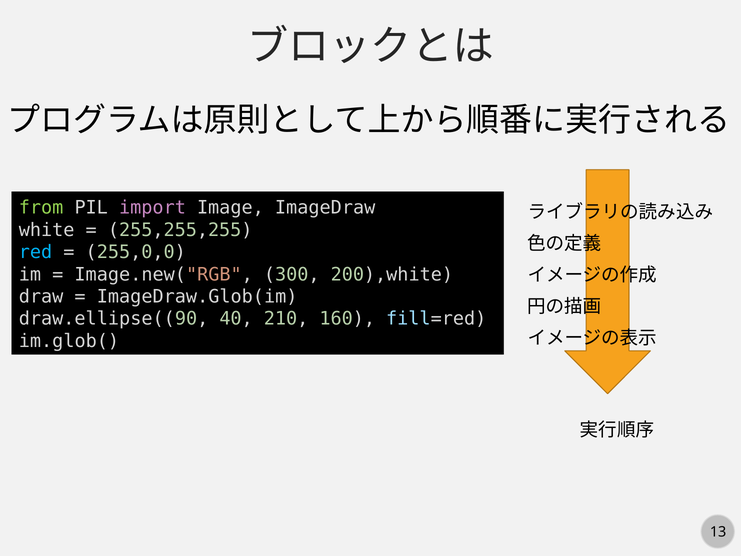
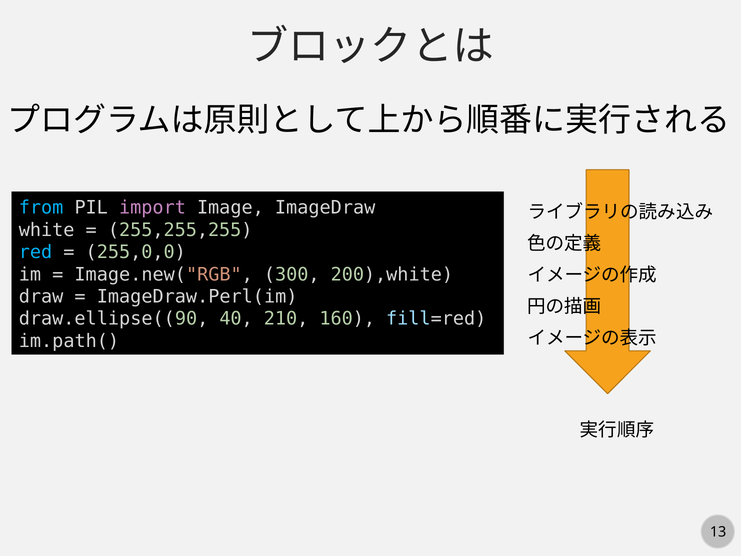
from colour: light green -> light blue (41, 208)
ImageDraw.Glob(im: ImageDraw.Glob(im -> ImageDraw.Perl(im (197, 297)
im.glob(: im.glob( -> im.path( (69, 341)
